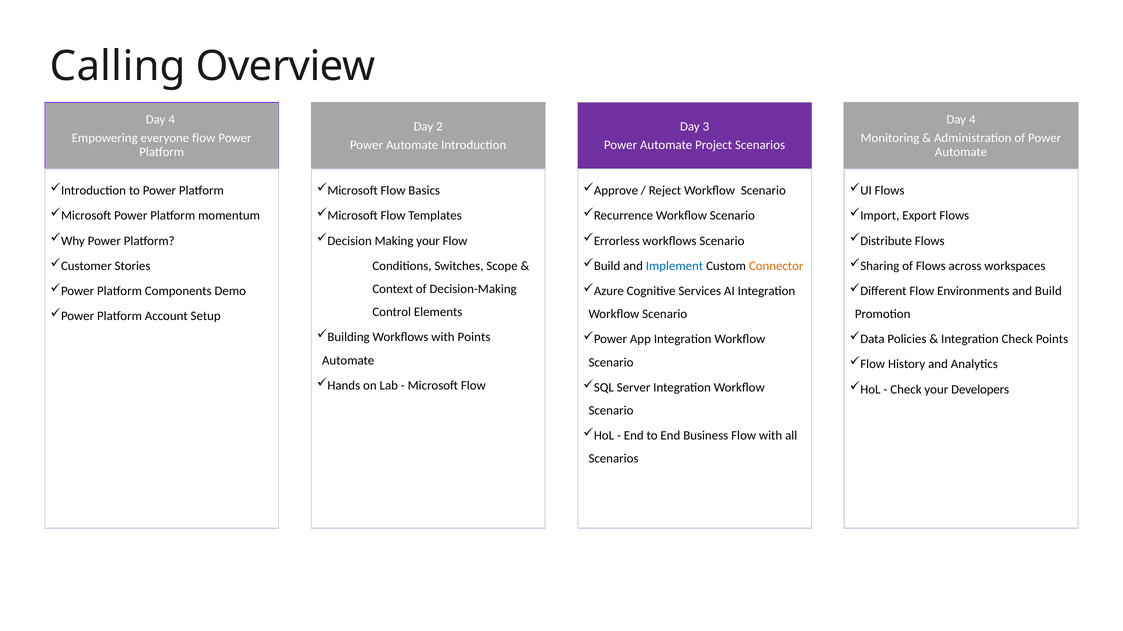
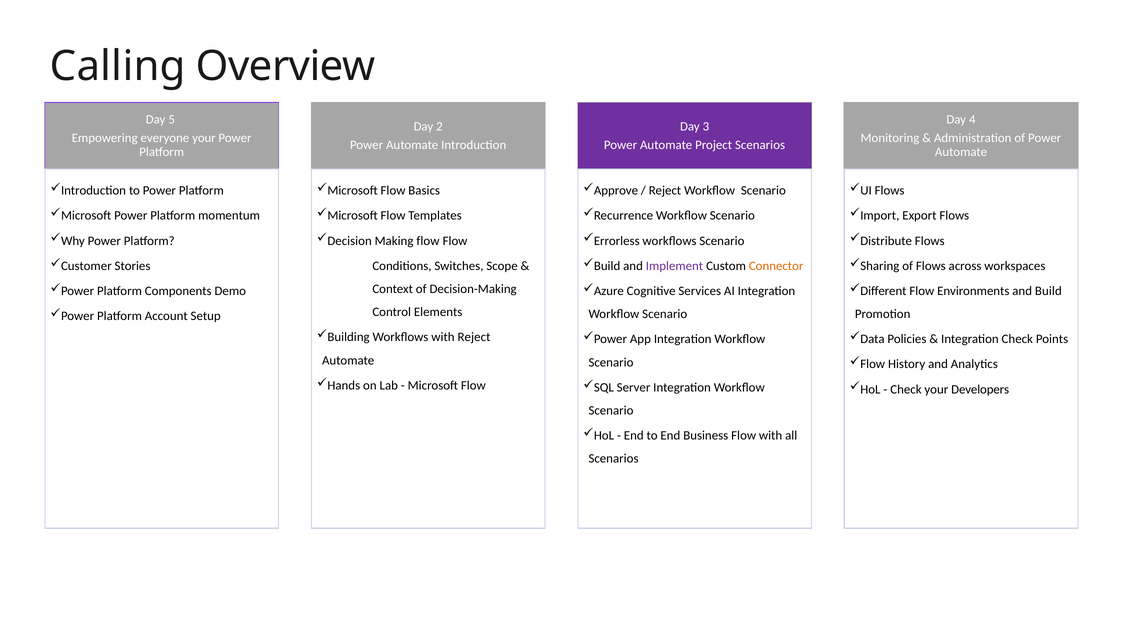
4: 4 -> 5 (172, 120)
everyone flow: flow -> your (204, 138)
Making your: your -> flow (428, 241)
Implement colour: blue -> purple (675, 266)
with Points: Points -> Reject (474, 338)
